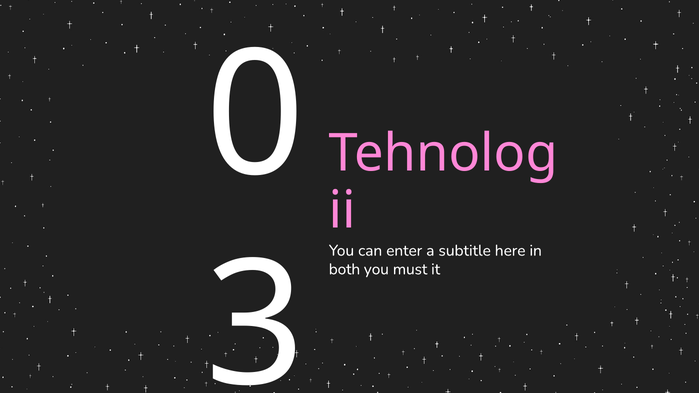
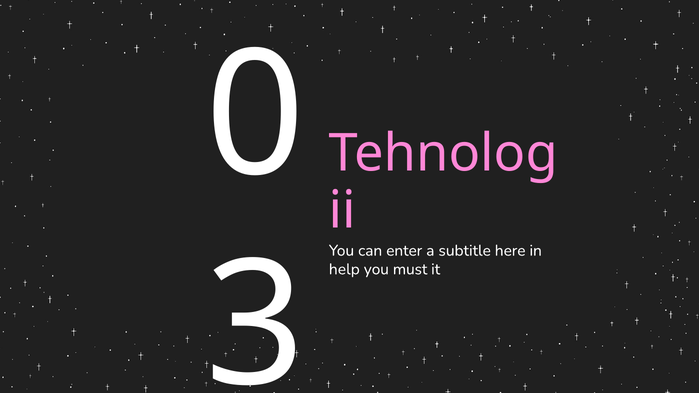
both: both -> help (344, 269)
